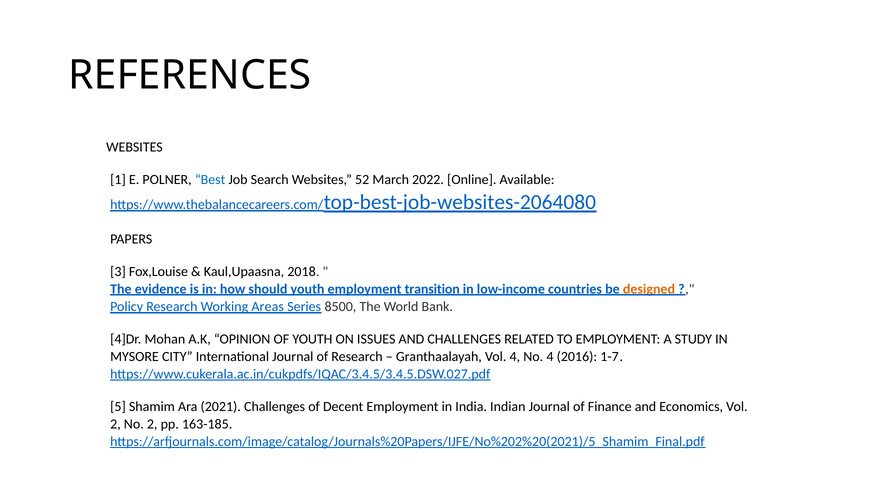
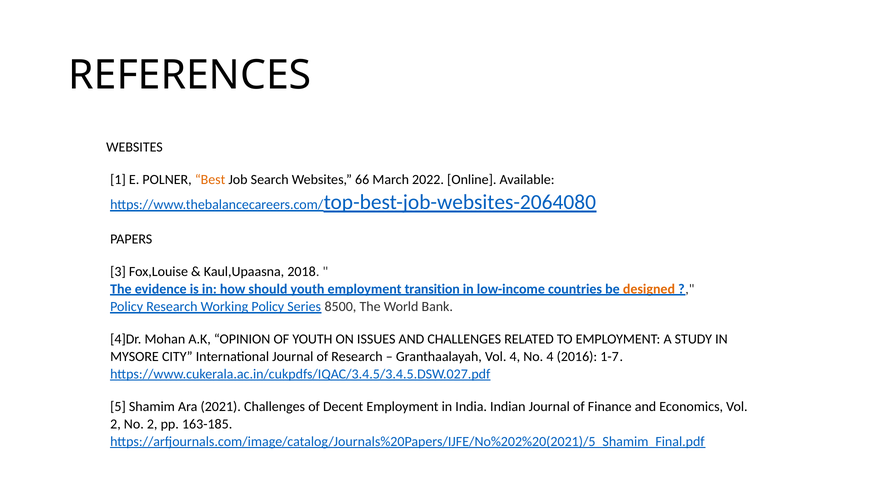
Best colour: blue -> orange (210, 180)
52: 52 -> 66 (362, 180)
Working Areas: Areas -> Policy (268, 307)
